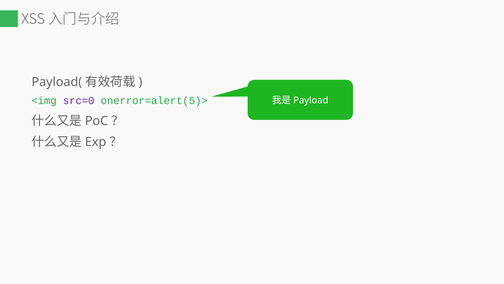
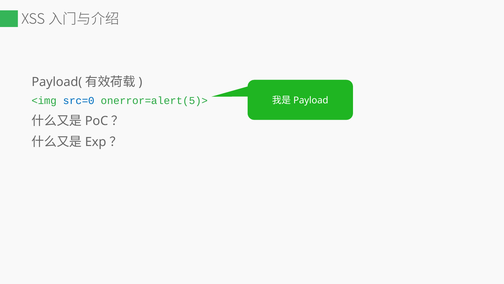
src=0 colour: purple -> blue (79, 101)
